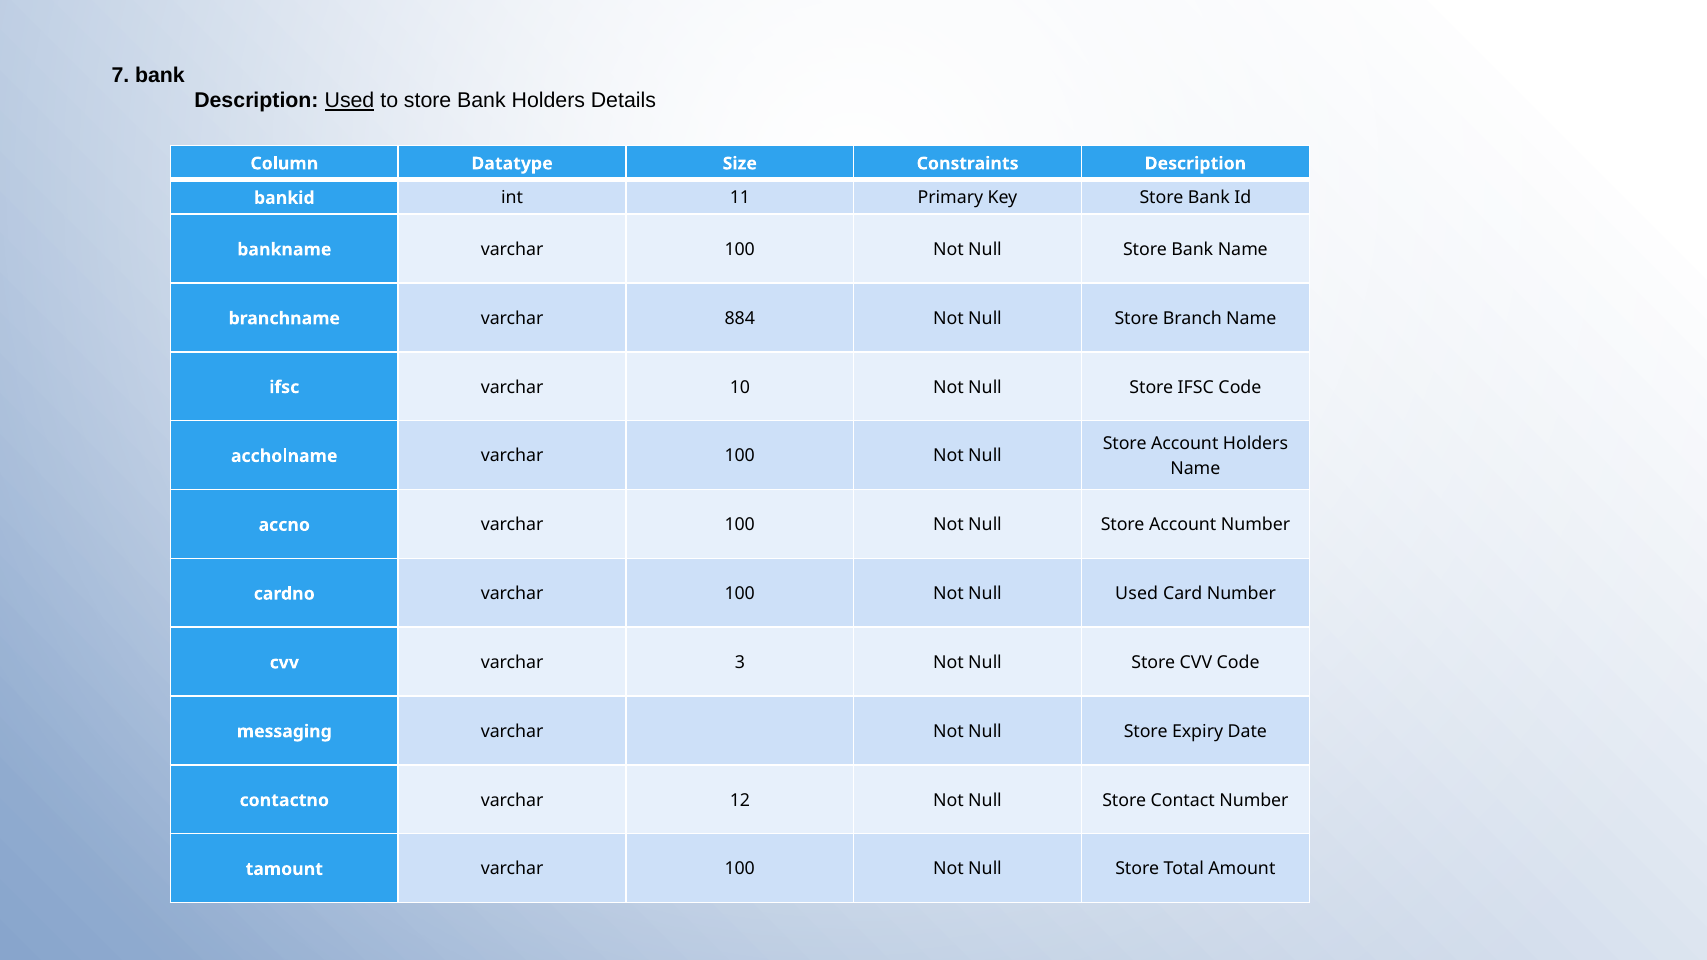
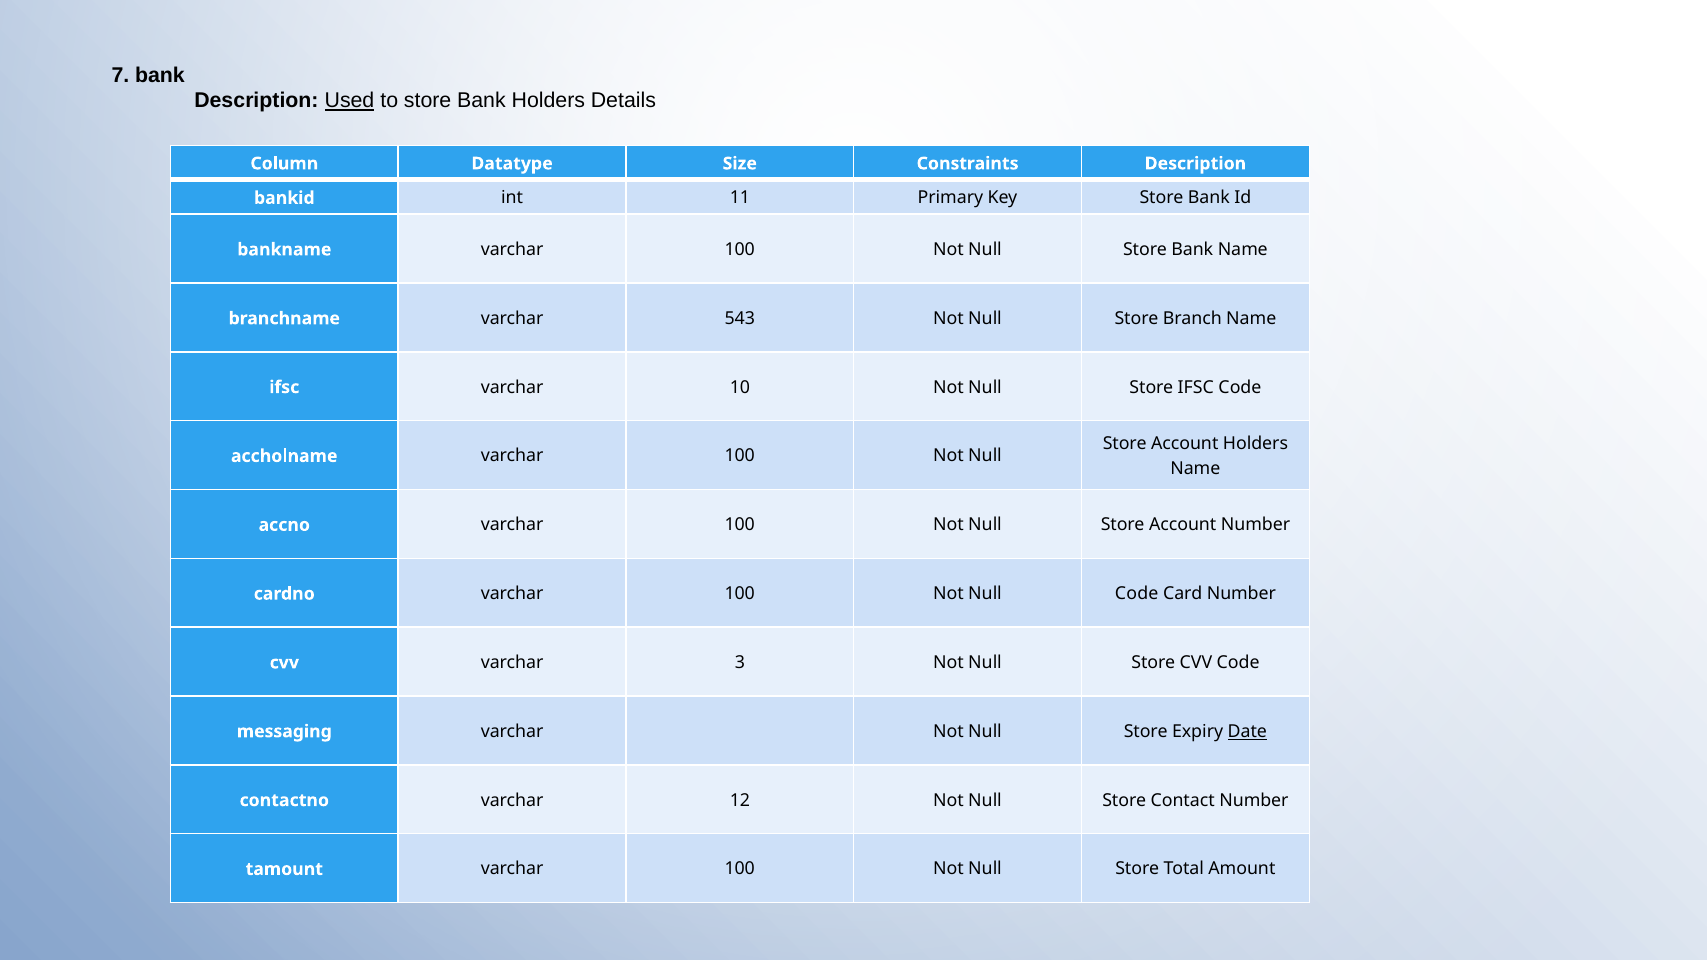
884: 884 -> 543 (740, 318)
Null Used: Used -> Code (1137, 594)
Date underline: none -> present (1247, 732)
